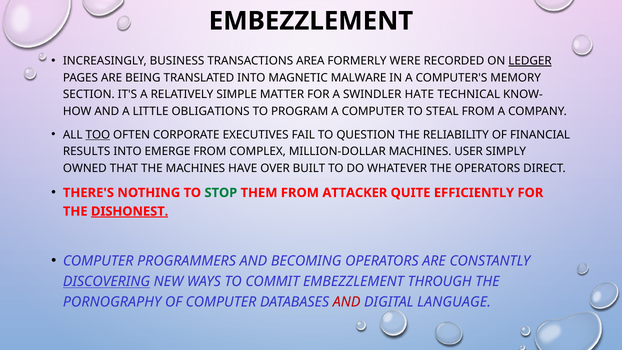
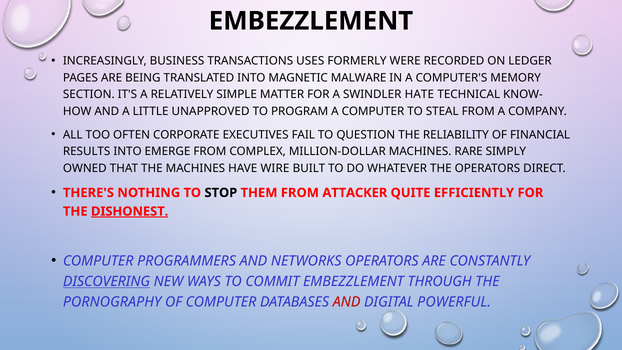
AREA: AREA -> USES (310, 61)
LEDGER underline: present -> none (530, 61)
OBLIGATIONS: OBLIGATIONS -> UNAPPROVED (211, 111)
TOO underline: present -> none (98, 135)
USER: USER -> RARE (469, 151)
OVER: OVER -> WIRE (275, 168)
STOP colour: green -> black (221, 193)
BECOMING: BECOMING -> NETWORKS (306, 261)
LANGUAGE: LANGUAGE -> POWERFUL (454, 302)
